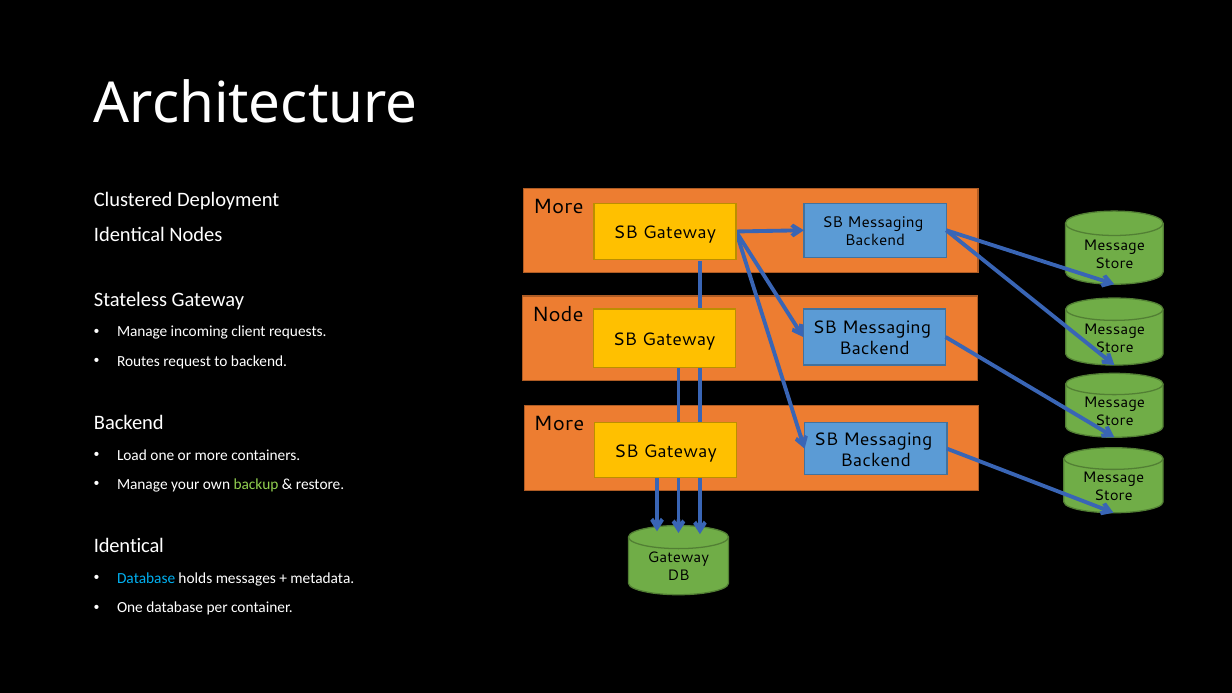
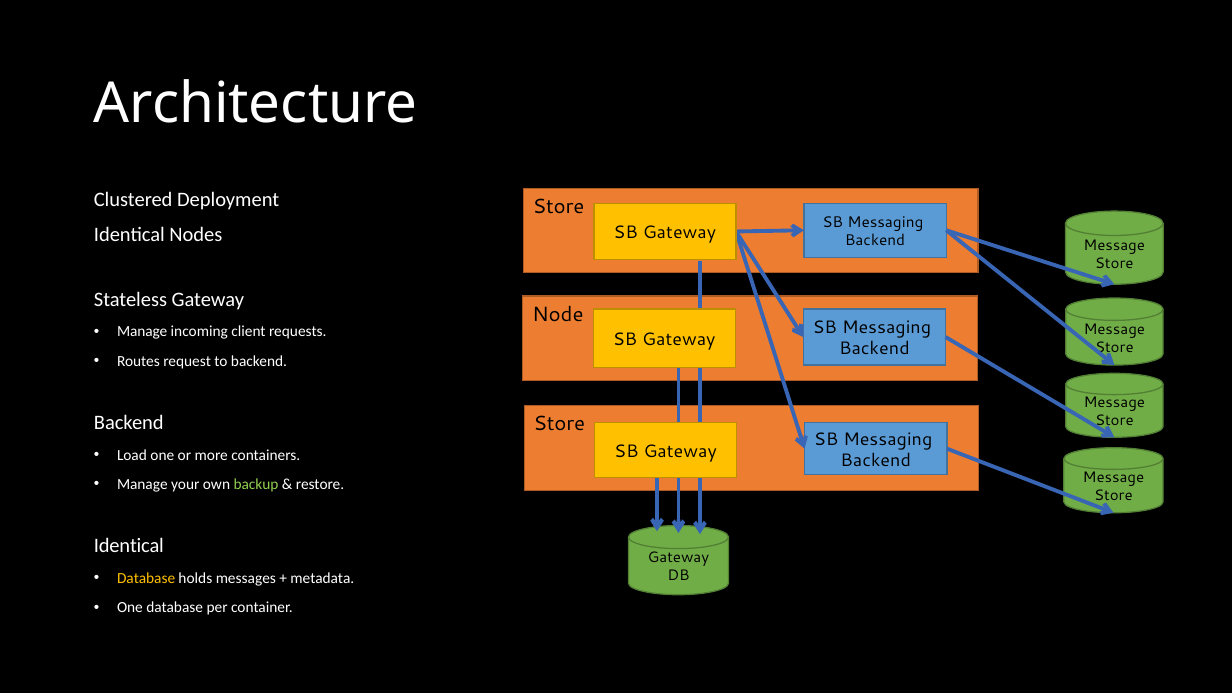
More: More -> Store (559, 207)
More: More -> Store (559, 424)
Database colour: light blue -> yellow (146, 578)
